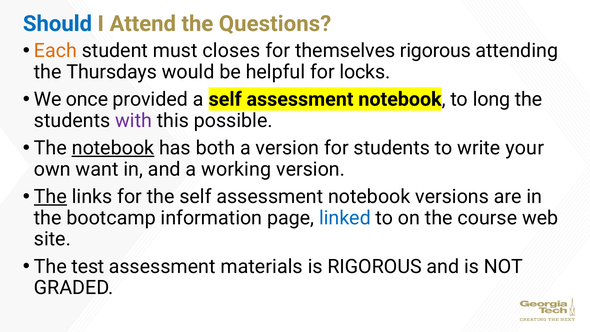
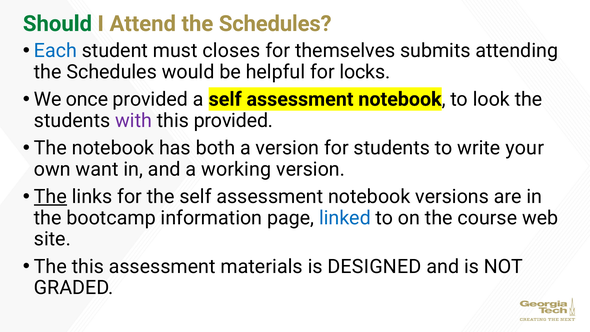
Should colour: blue -> green (57, 24)
Attend the Questions: Questions -> Schedules (275, 24)
Each colour: orange -> blue (55, 51)
themselves rigorous: rigorous -> submits (435, 51)
Thursdays: Thursdays -> Schedules (112, 72)
long: long -> look (491, 99)
this possible: possible -> provided (233, 120)
notebook underline: present -> none (113, 148)
The test: test -> this (88, 266)
is RIGOROUS: RIGOROUS -> DESIGNED (374, 266)
